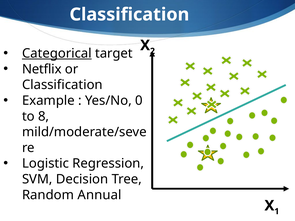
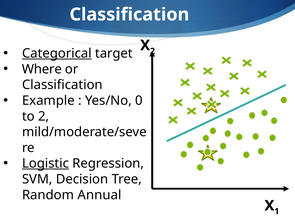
Netflix: Netflix -> Where (42, 69)
to 8: 8 -> 2 (44, 116)
Logistic underline: none -> present (45, 164)
